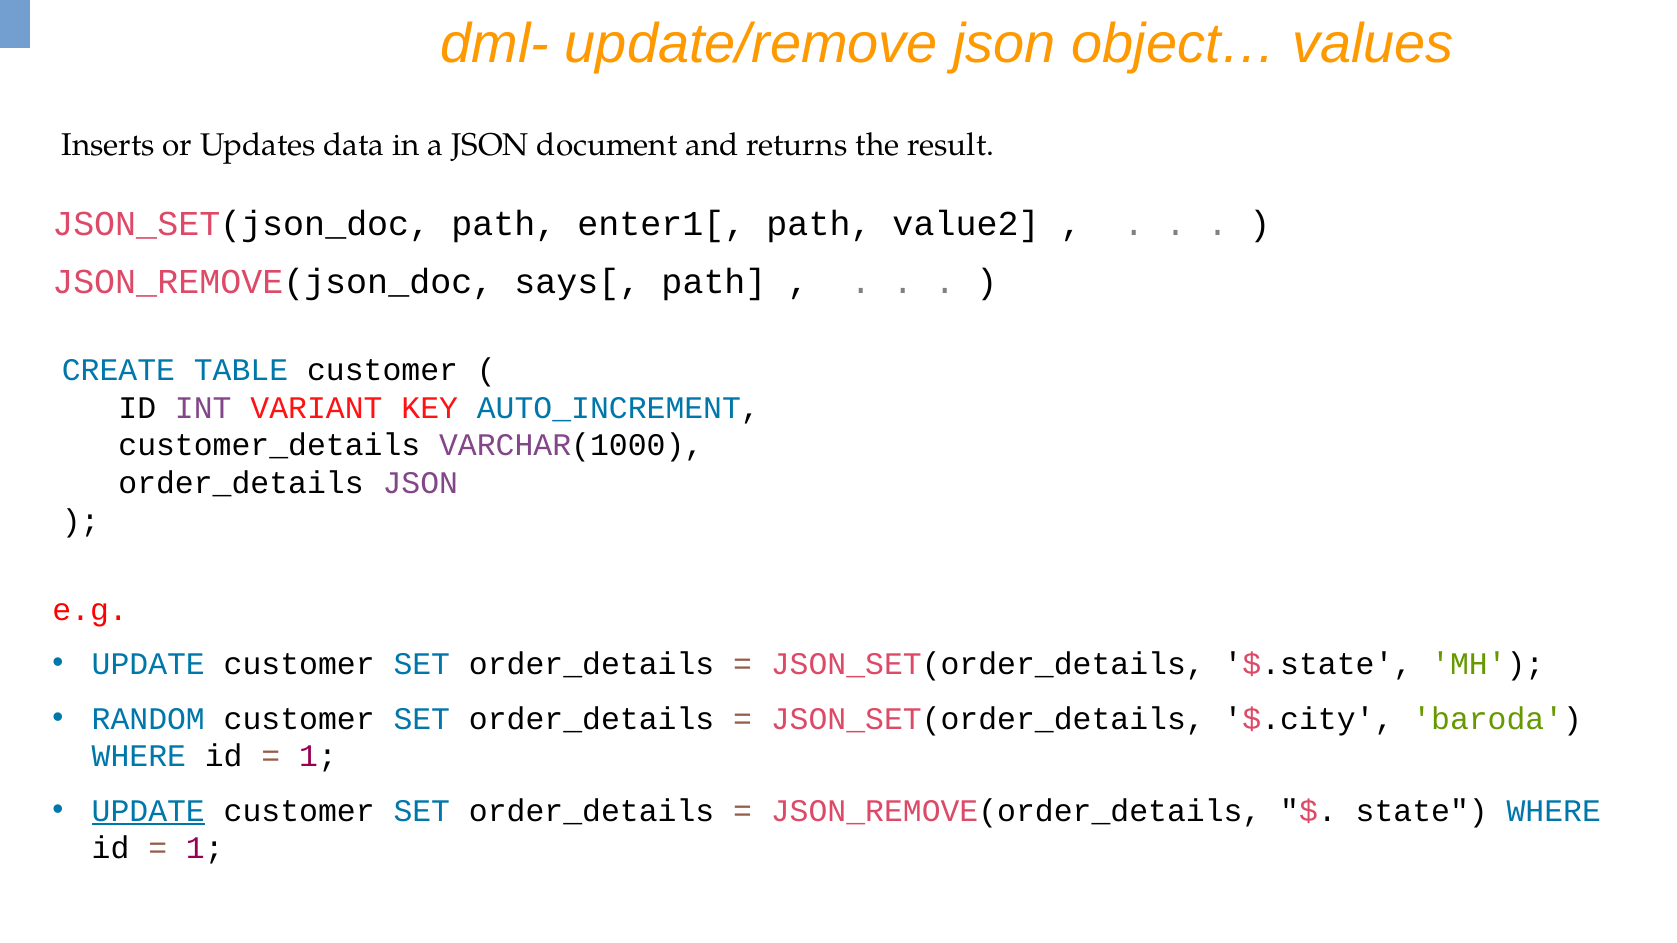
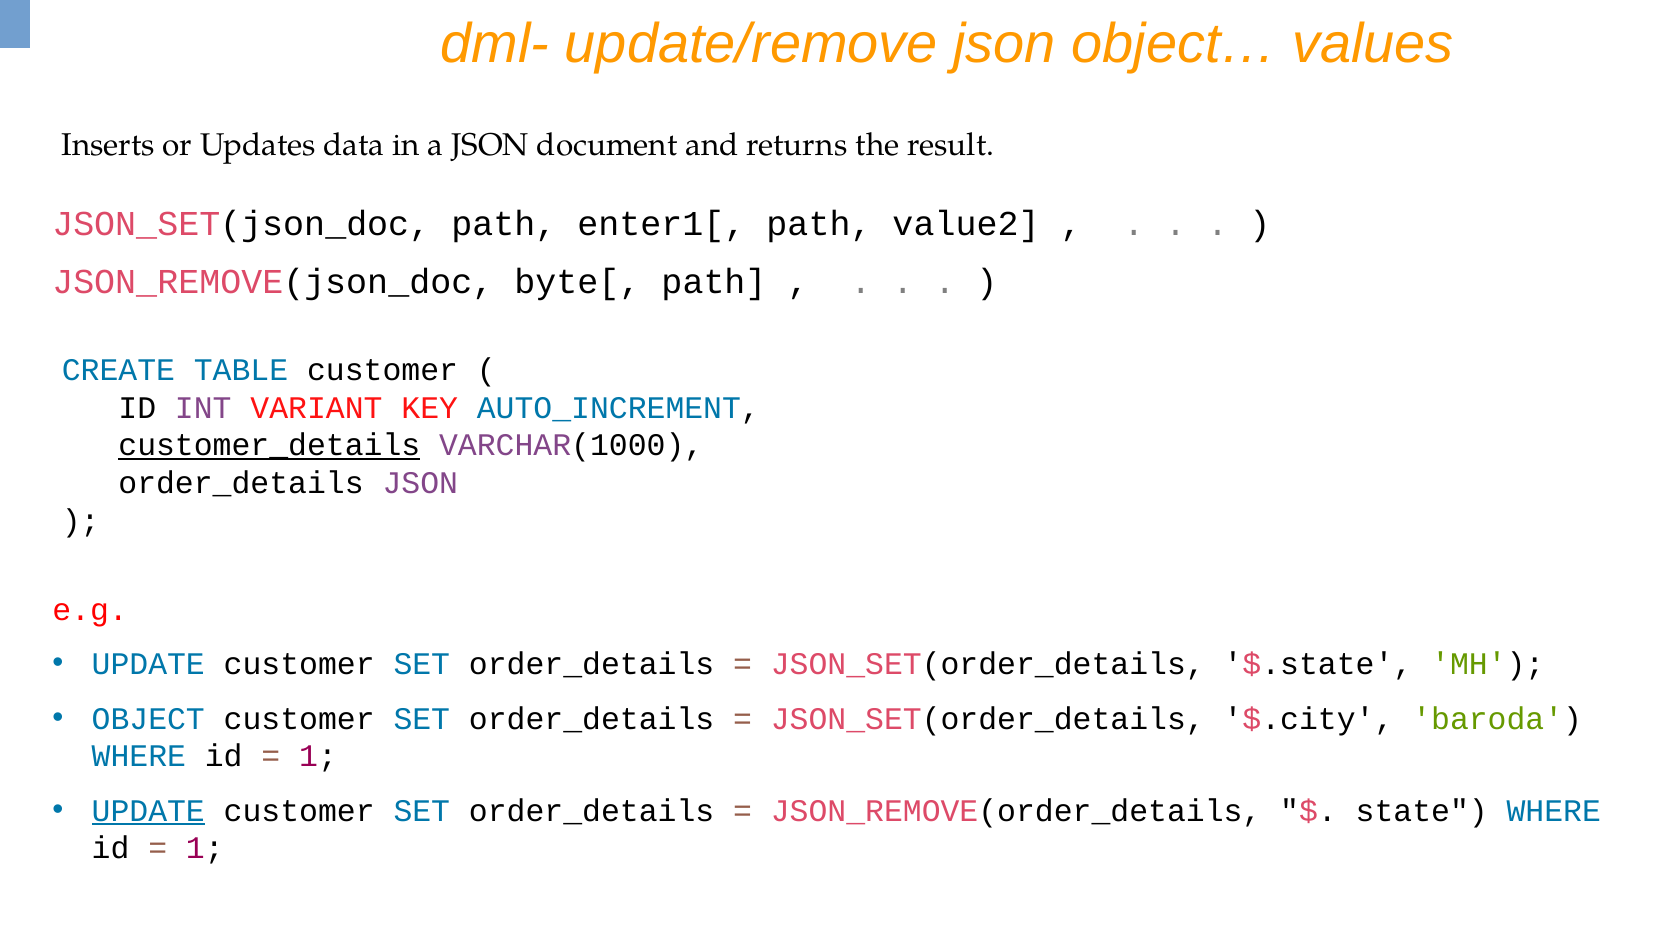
says[: says[ -> byte[ (577, 283)
customer_details underline: none -> present (269, 446)
RANDOM: RANDOM -> OBJECT (148, 719)
